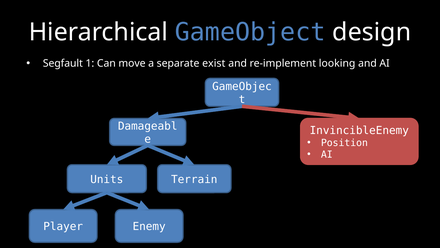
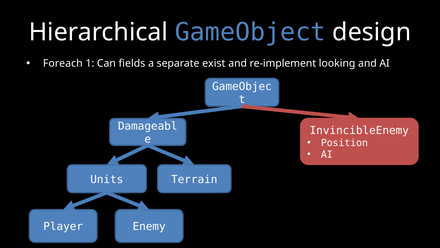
Segfault: Segfault -> Foreach (63, 63)
move: move -> fields (132, 63)
